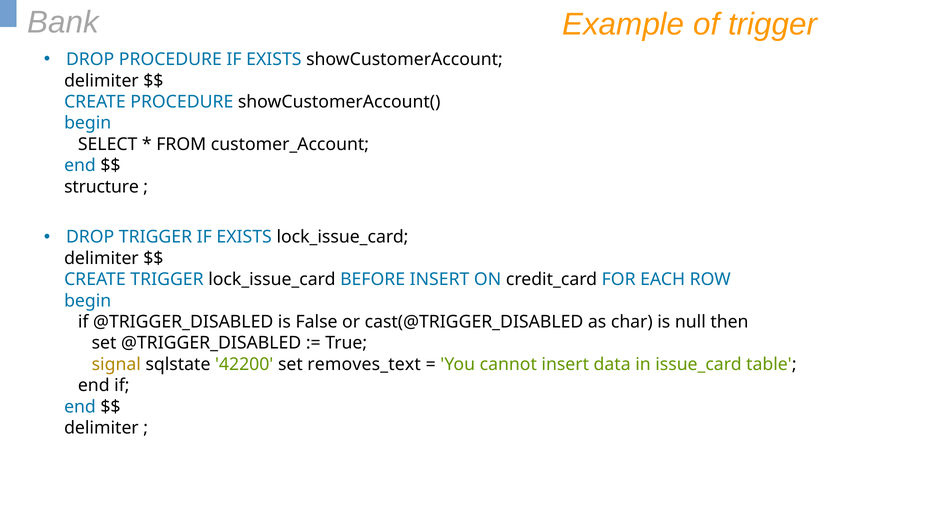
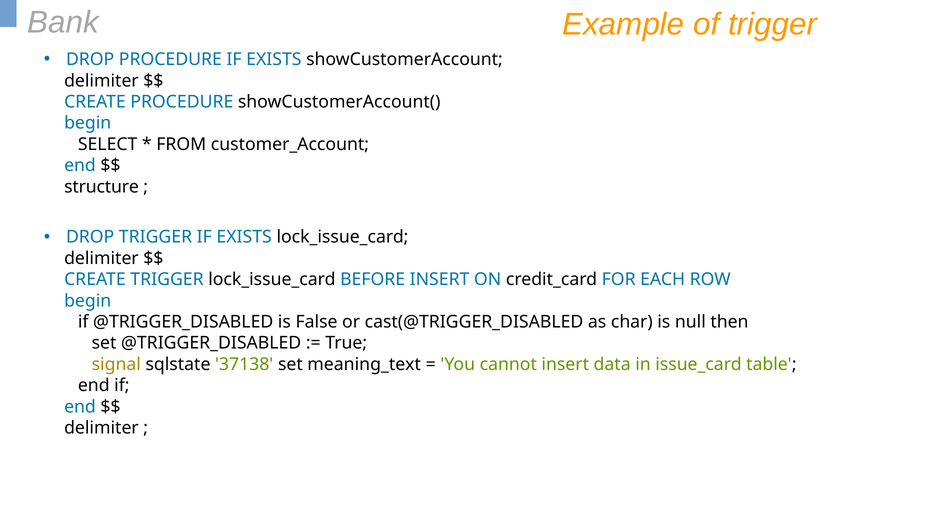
42200: 42200 -> 37138 (244, 364)
removes_text: removes_text -> meaning_text (364, 364)
